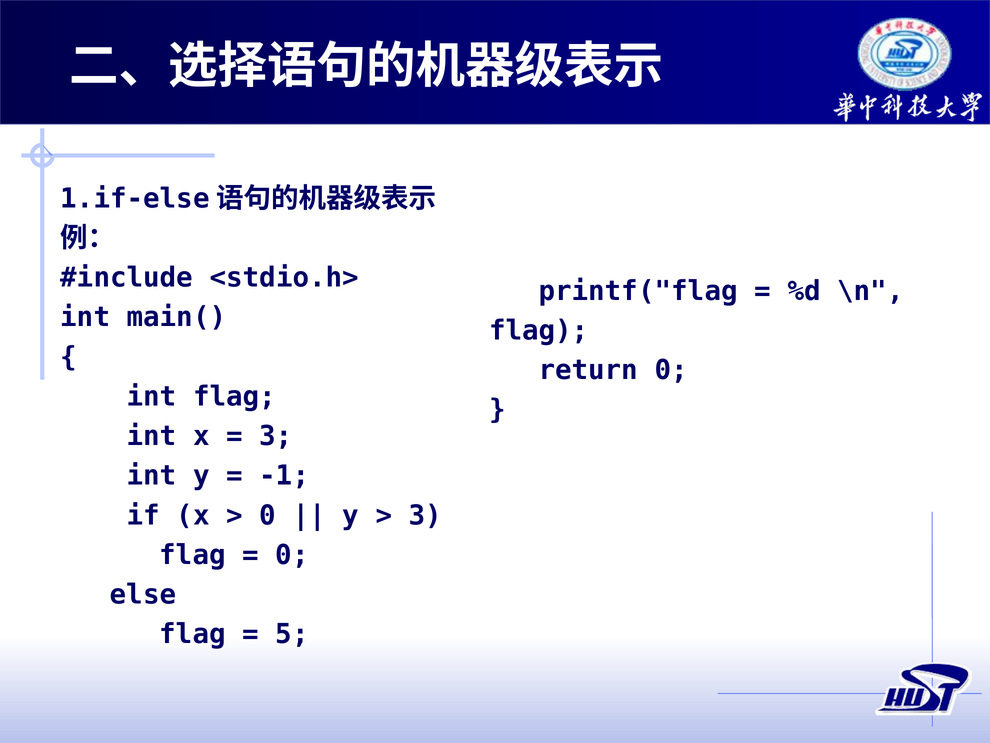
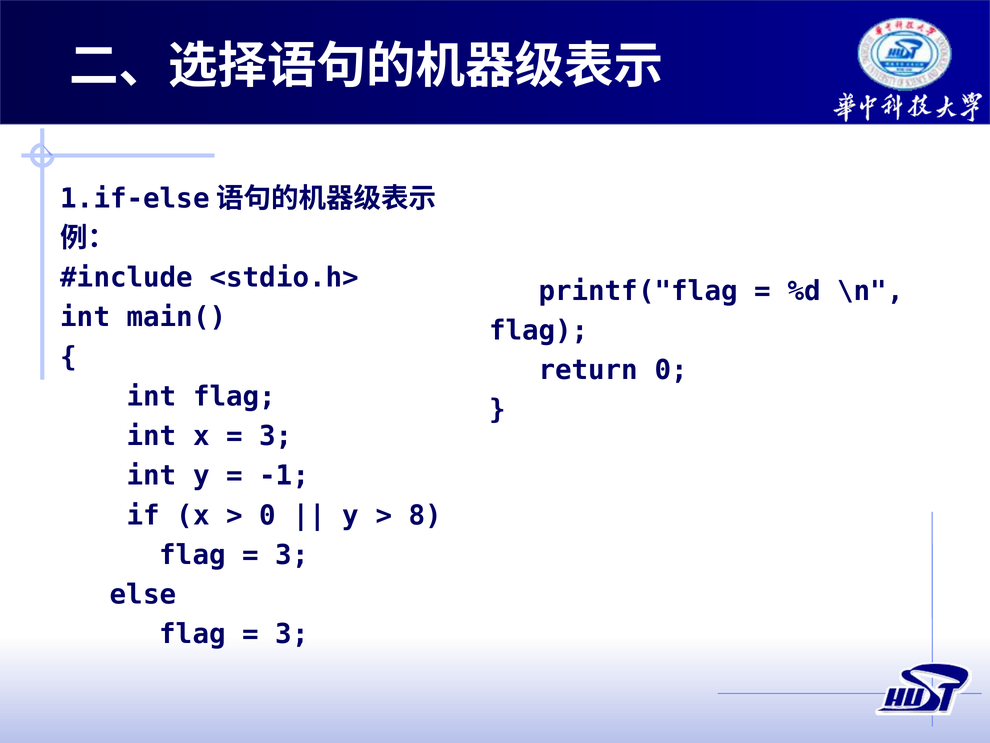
3: 3 -> 8 (425, 515)
0: 0 -> 3 (292, 555)
5: 5 -> 3 (292, 634)
